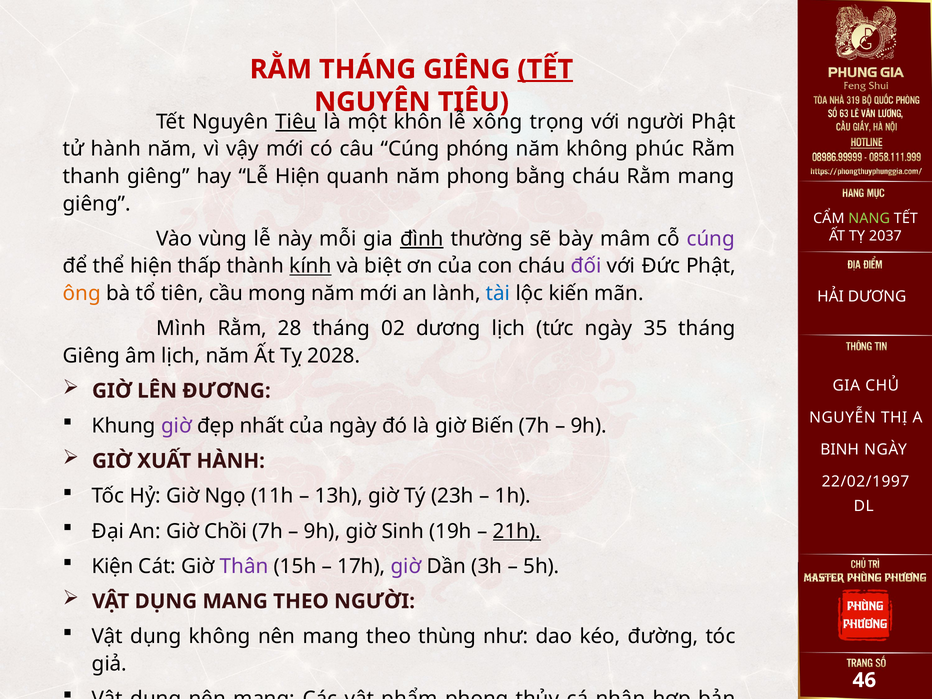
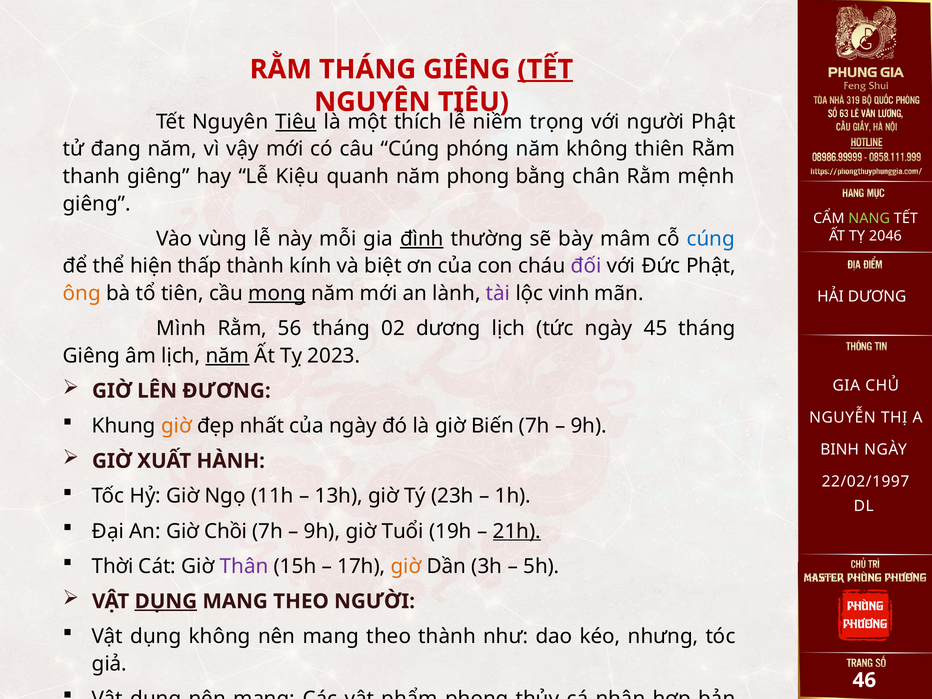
khôn: khôn -> thích (418, 122)
xông: xông -> niềm (498, 122)
tử hành: hành -> đang (116, 149)
phúc: phúc -> thiên (660, 149)
Lễ Hiện: Hiện -> Kiệu (297, 176)
bằng cháu: cháu -> chân (596, 176)
Rằm mang: mang -> mệnh (706, 176)
2037: 2037 -> 2046 (885, 236)
cúng colour: purple -> blue (711, 239)
kính underline: present -> none (310, 266)
mong underline: none -> present (277, 293)
tài colour: blue -> purple (498, 293)
kiến: kiến -> vinh (569, 293)
28: 28 -> 56 (290, 329)
35: 35 -> 45 (656, 329)
năm underline: none -> present (227, 356)
2028: 2028 -> 2023 (334, 356)
giờ colour: purple -> orange (176, 426)
Sinh: Sinh -> Tuổi (403, 531)
Kiện: Kiện -> Thời (113, 566)
giờ colour: purple -> orange (406, 566)
DỤNG underline: none -> present (166, 601)
theo thùng: thùng -> thành (447, 636)
đường: đường -> nhưng (663, 636)
